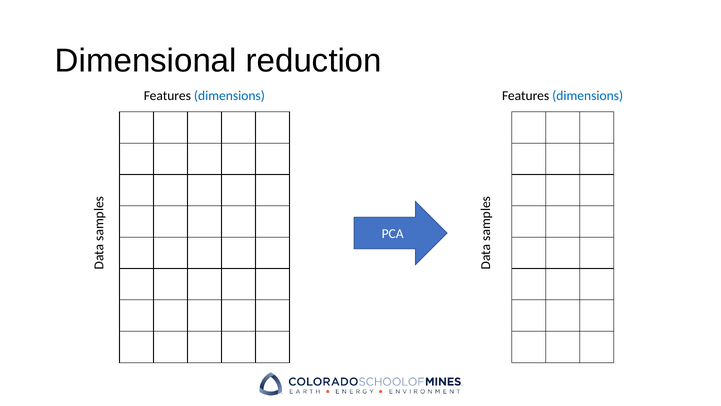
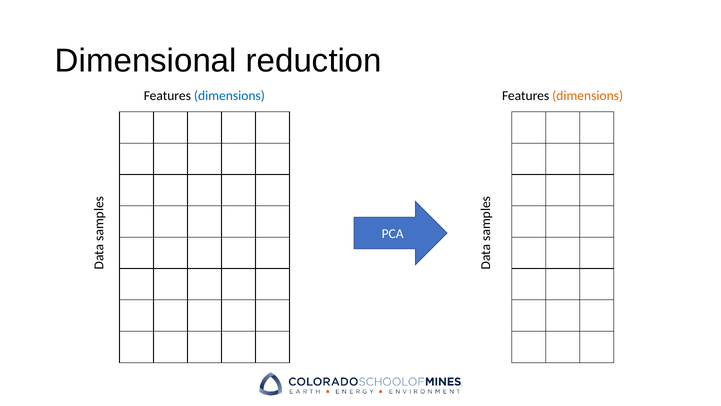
dimensions colour: blue -> orange (588, 96)
